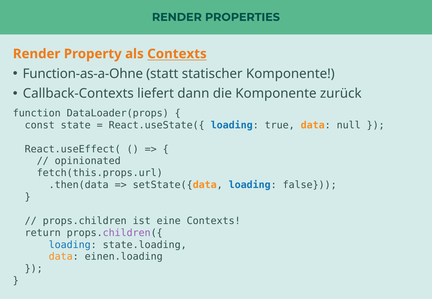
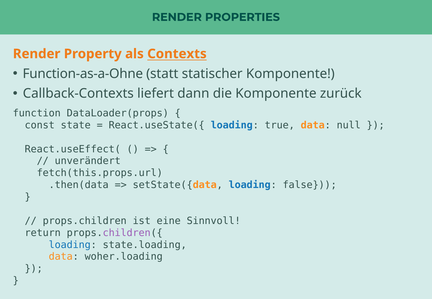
opinionated: opinionated -> unverändert (88, 161)
eine Contexts: Contexts -> Sinnvoll (214, 221)
einen.loading: einen.loading -> woher.loading (124, 257)
